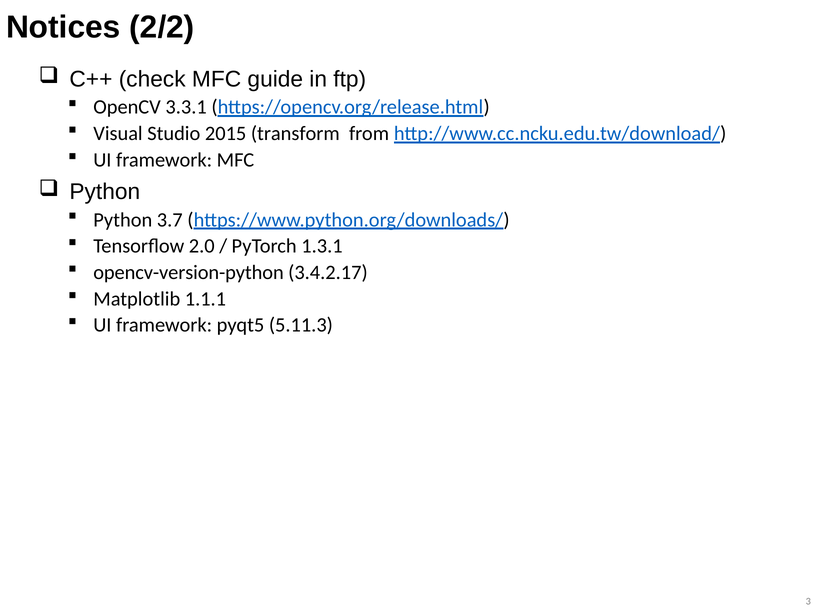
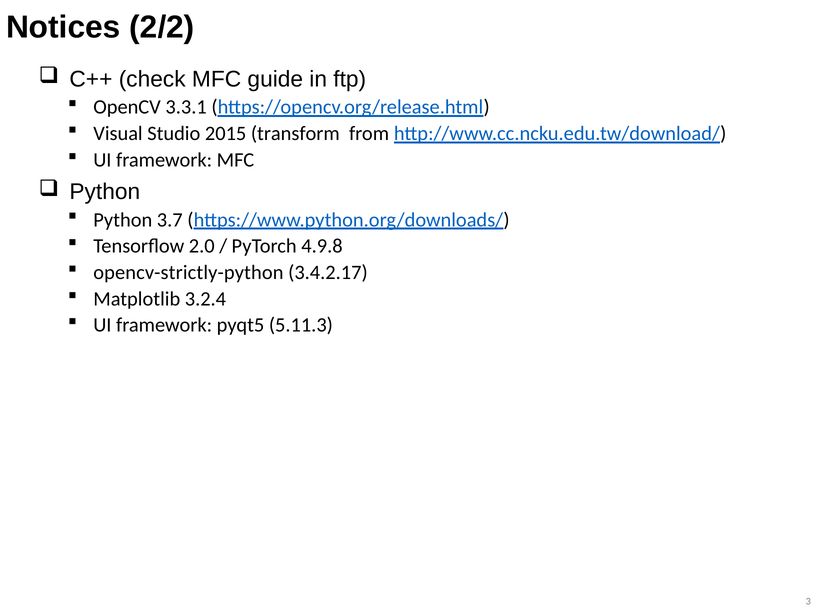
1.3.1: 1.3.1 -> 4.9.8 (322, 246)
opencv-version-python: opencv-version-python -> opencv-strictly-python (188, 272)
1.1.1: 1.1.1 -> 3.2.4 (205, 299)
